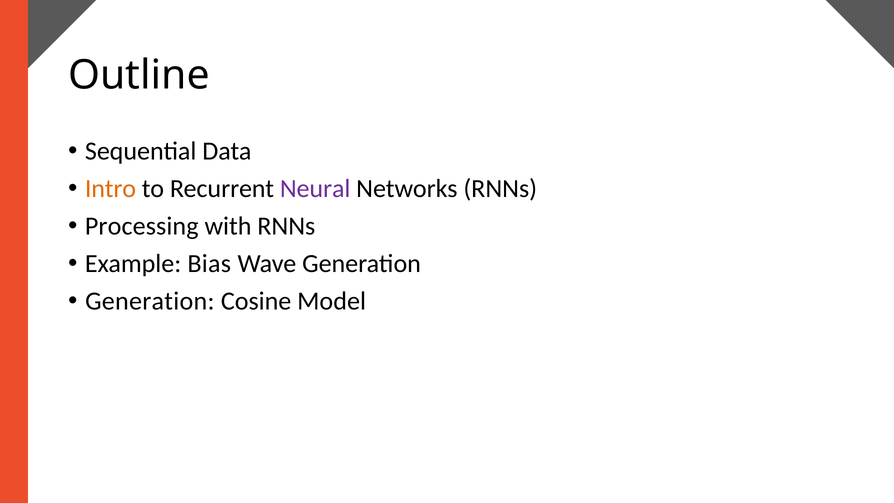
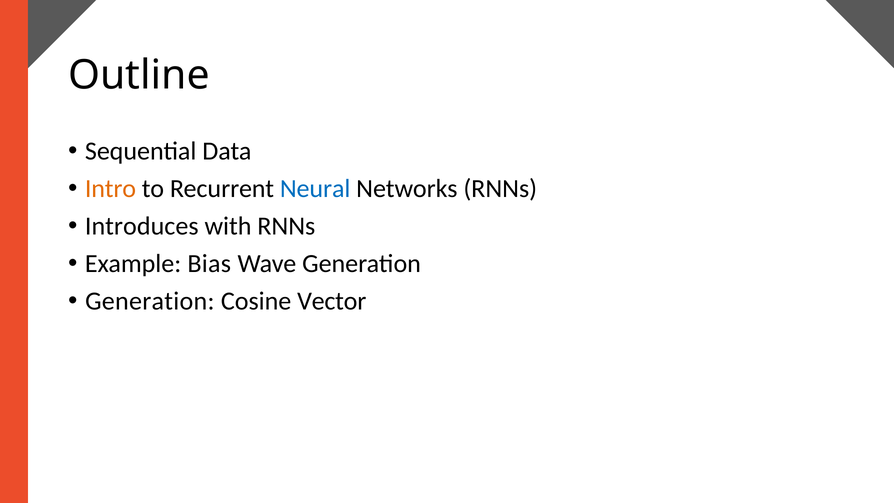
Neural colour: purple -> blue (315, 189)
Processing: Processing -> Introduces (142, 226)
Model: Model -> Vector (332, 301)
